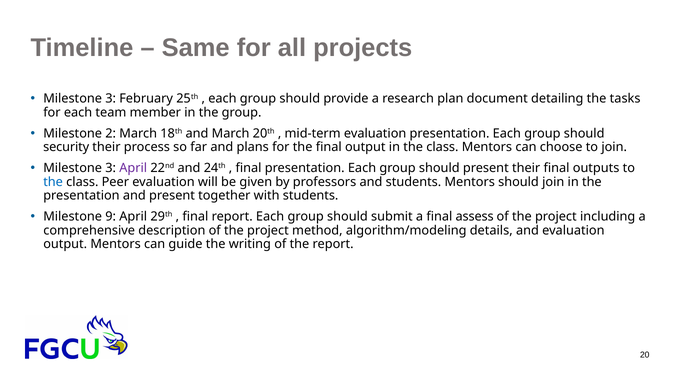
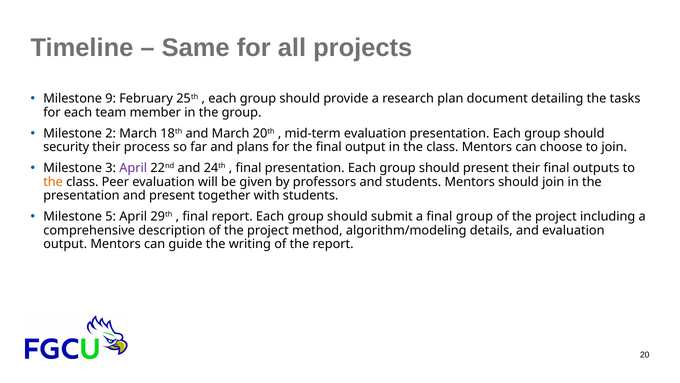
3: 3 -> 9 (111, 99)
the colour: blue -> orange (53, 182)
9: 9 -> 5 (111, 216)
final assess: assess -> group (474, 216)
